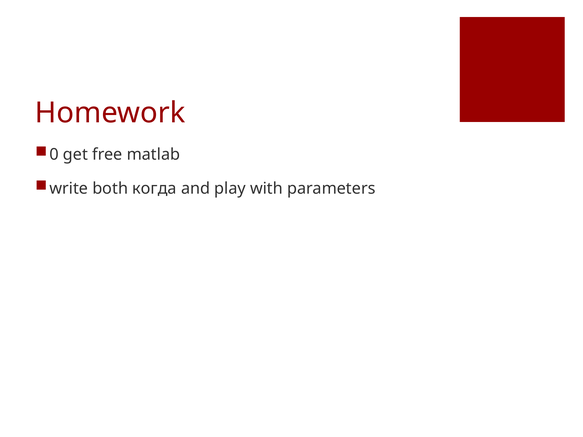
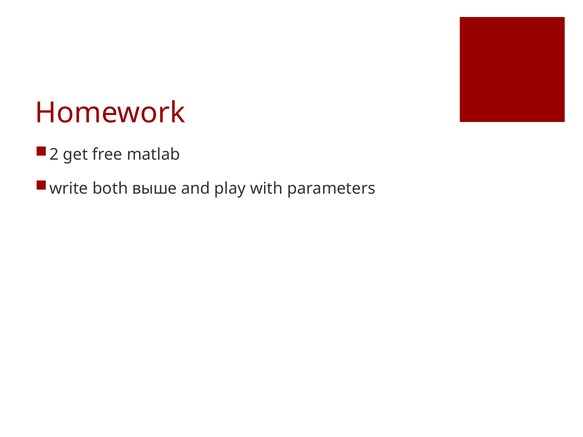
0: 0 -> 2 (54, 155)
когда: когда -> выше (155, 189)
